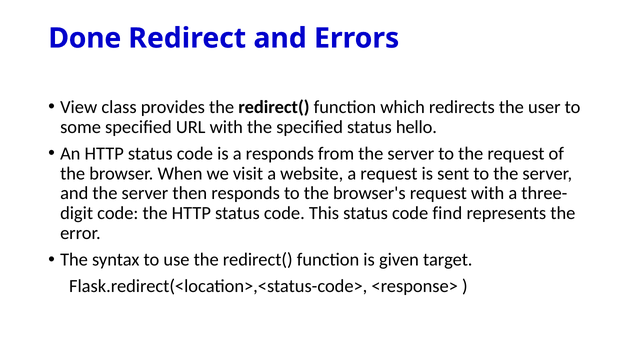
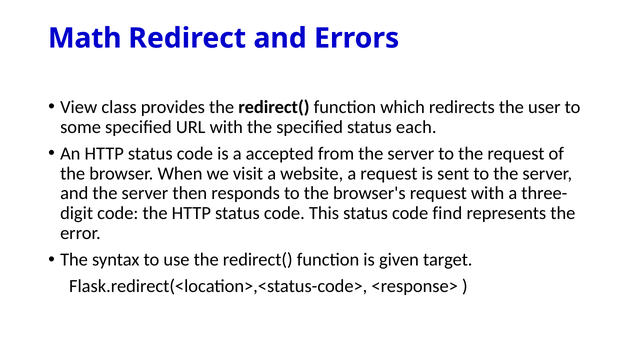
Done: Done -> Math (85, 38)
hello: hello -> each (416, 127)
a responds: responds -> accepted (280, 154)
